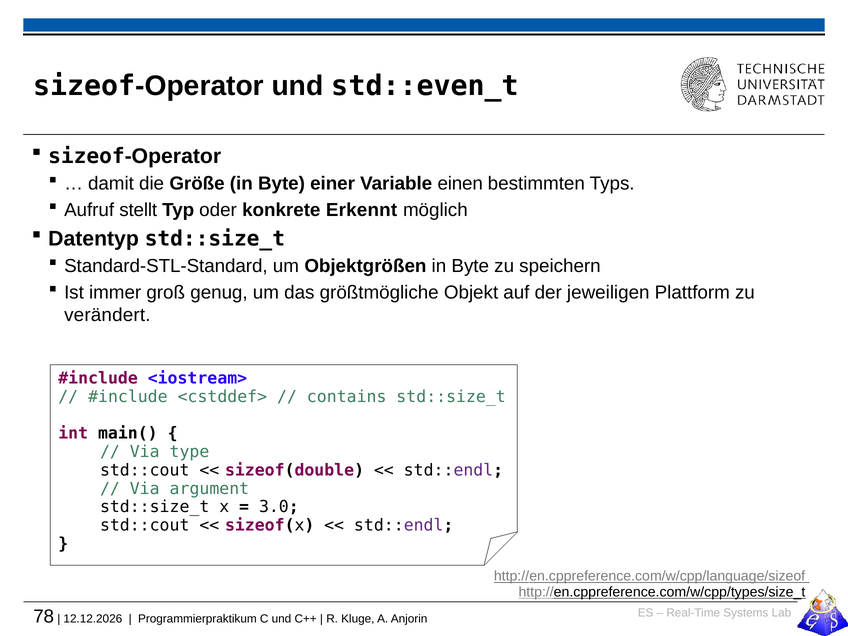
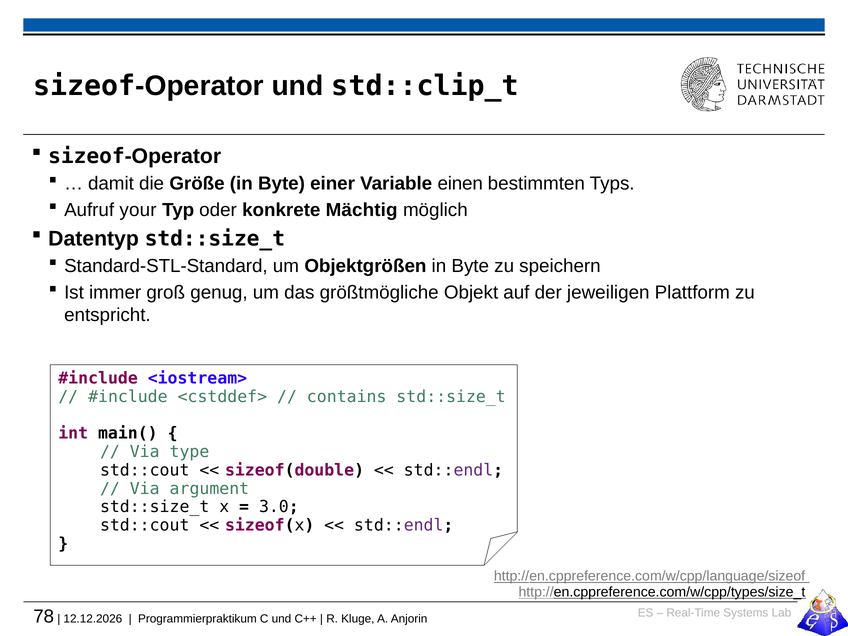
std::even_t: std::even_t -> std::clip_t (425, 86)
stellt: stellt -> your (138, 210)
Erkennt: Erkennt -> Mächtig (362, 210)
verändert: verändert -> entspricht (107, 315)
